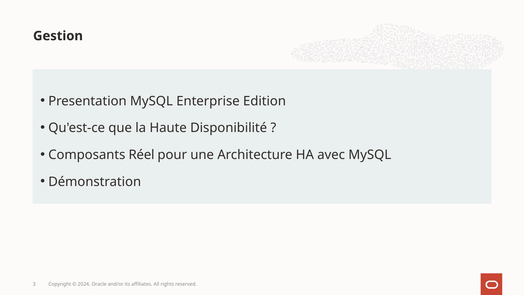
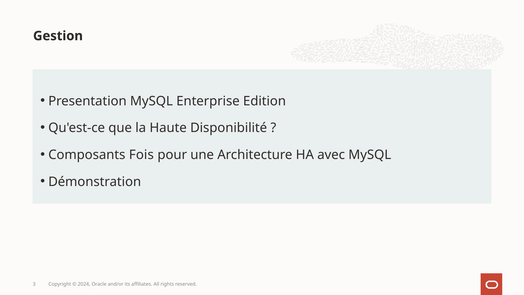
Réel: Réel -> Fois (141, 155)
